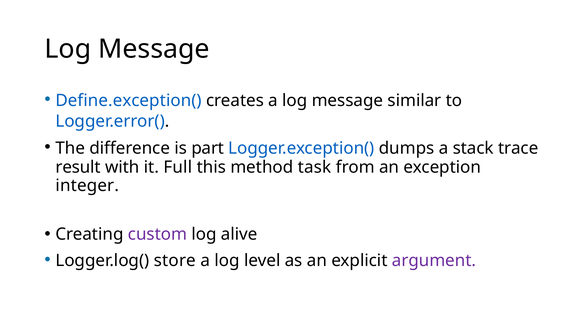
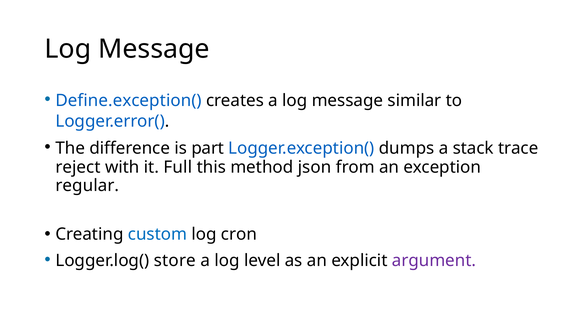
result: result -> reject (78, 167)
task: task -> json (315, 167)
integer: integer -> regular (87, 186)
custom colour: purple -> blue (158, 235)
alive: alive -> cron (239, 235)
